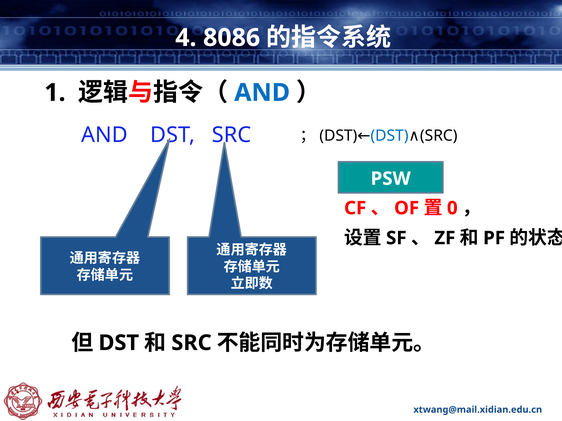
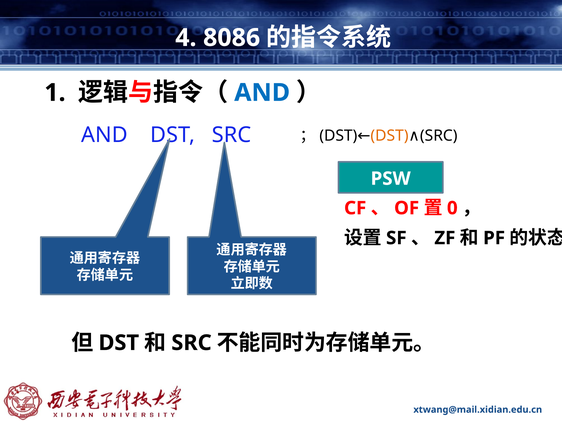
DST colour: blue -> orange (390, 136)
